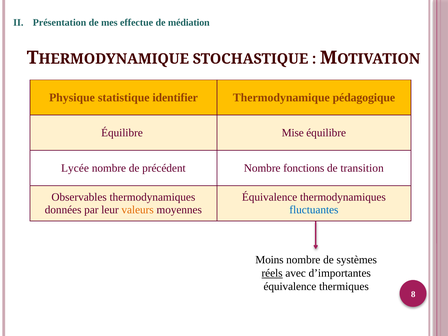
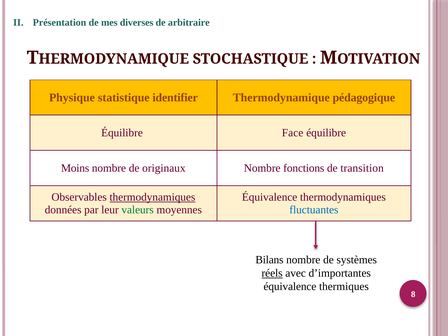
effectue: effectue -> diverses (137, 22)
médiation: médiation -> arbitraire (189, 22)
Mise: Mise -> Face (293, 133)
Lycée: Lycée -> Moins (75, 168)
précédent: précédent -> originaux (164, 168)
thermodynamiques underline: none -> present (152, 197)
valeurs colour: orange -> green (138, 210)
Moins: Moins -> Bilans (269, 260)
